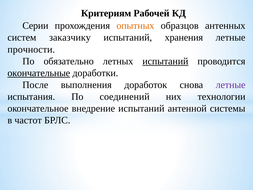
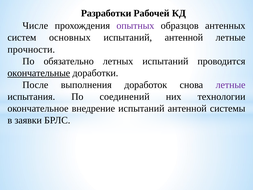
Критериям: Критериям -> Разработки (106, 13)
Серии: Серии -> Числе (35, 26)
опытных colour: orange -> purple (135, 26)
заказчику: заказчику -> основных (70, 37)
хранения: хранения -> антенной (184, 37)
испытаний underline: present -> none (165, 61)
частот: частот -> заявки (28, 120)
